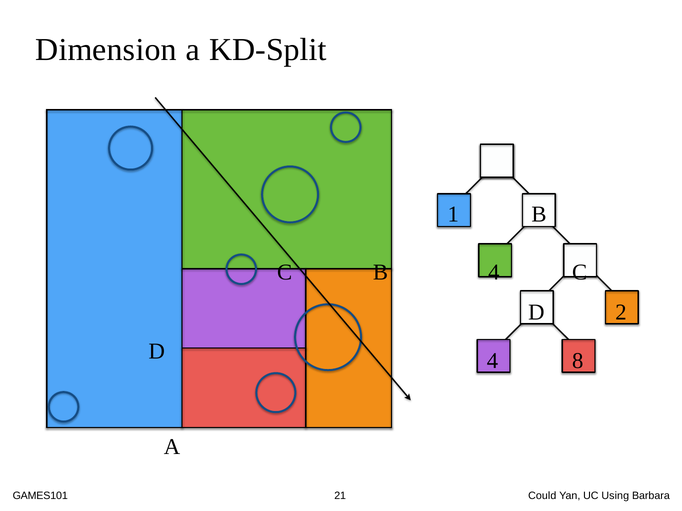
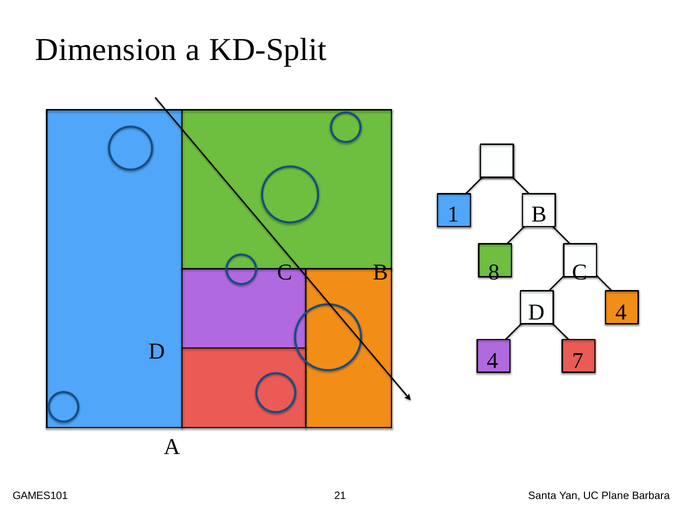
B 4: 4 -> 8 (494, 272)
D 2: 2 -> 4 (621, 312)
8: 8 -> 7 (578, 361)
Could: Could -> Santa (542, 496)
Using: Using -> Plane (615, 496)
